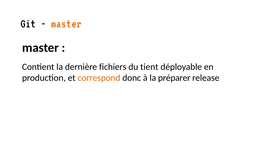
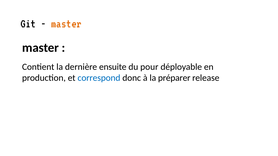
fichiers: fichiers -> ensuite (113, 67)
tient: tient -> pour (149, 67)
correspond colour: orange -> blue (99, 78)
